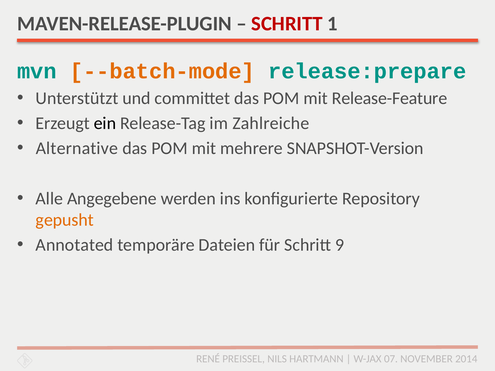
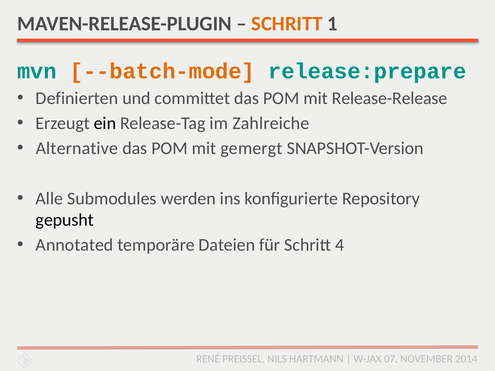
SCHRITT colour: red -> orange (287, 24)
Unterstützt: Unterstützt -> Definierten (77, 98)
Release-Feature: Release-Feature -> Release-Release (390, 98)
mehrere: mehrere -> gemergt (251, 149)
Angegebene: Angegebene -> Submodules (112, 199)
gepusht colour: orange -> black (65, 220)
9: 9 -> 4 (340, 245)
